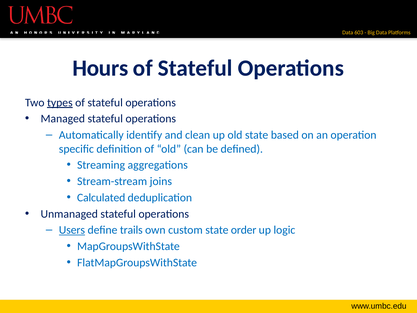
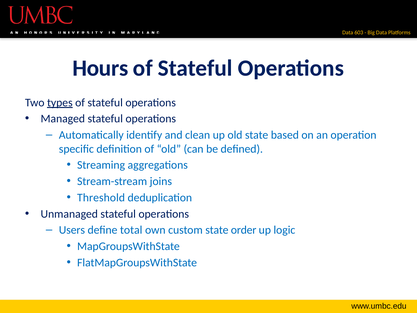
Calculated: Calculated -> Threshold (101, 197)
Users underline: present -> none (72, 230)
trails: trails -> total (131, 230)
